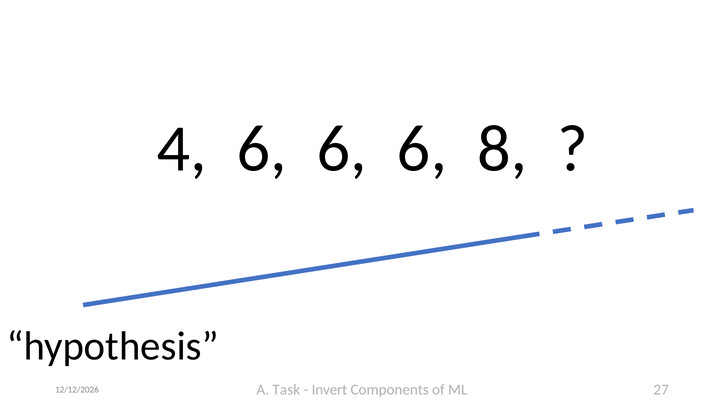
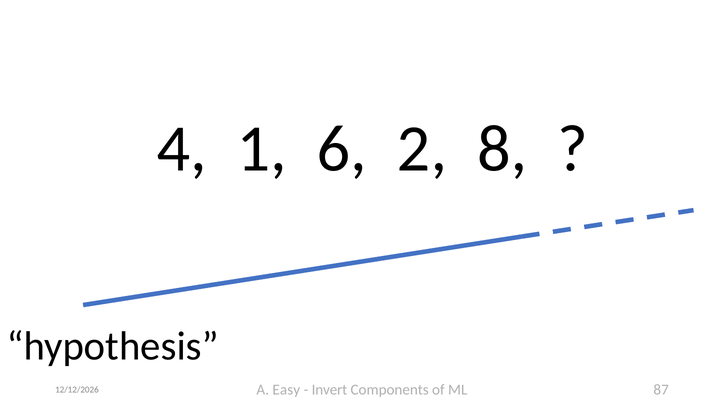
4 6: 6 -> 1 (262, 149)
6: 6 -> 2 (422, 149)
Task: Task -> Easy (286, 389)
27: 27 -> 87 (661, 389)
